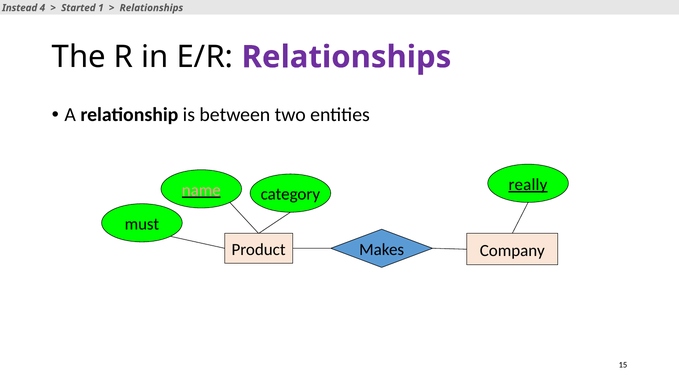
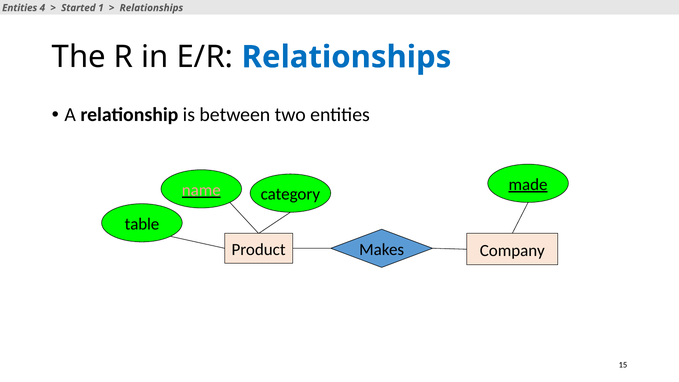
Instead: Instead -> Entities (20, 8)
Relationships colour: purple -> blue (346, 57)
really: really -> made (528, 184)
must: must -> table (142, 224)
